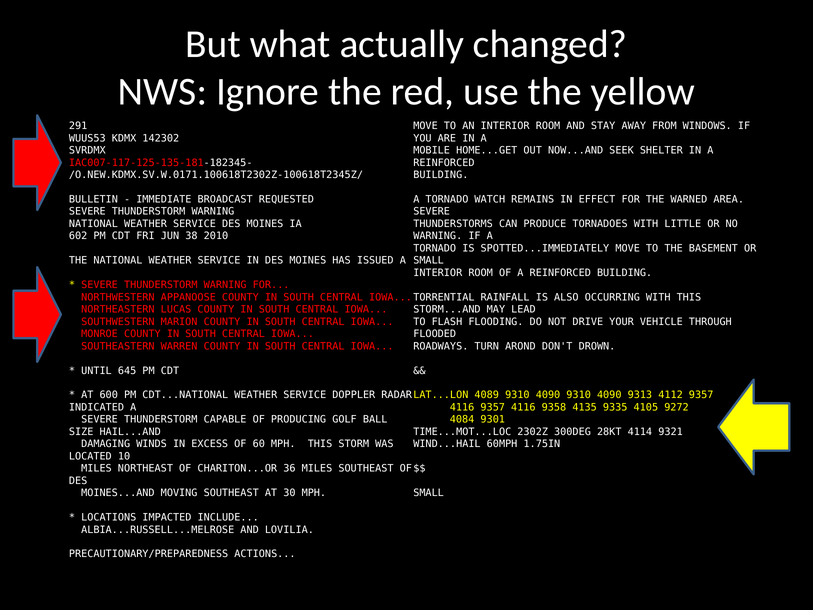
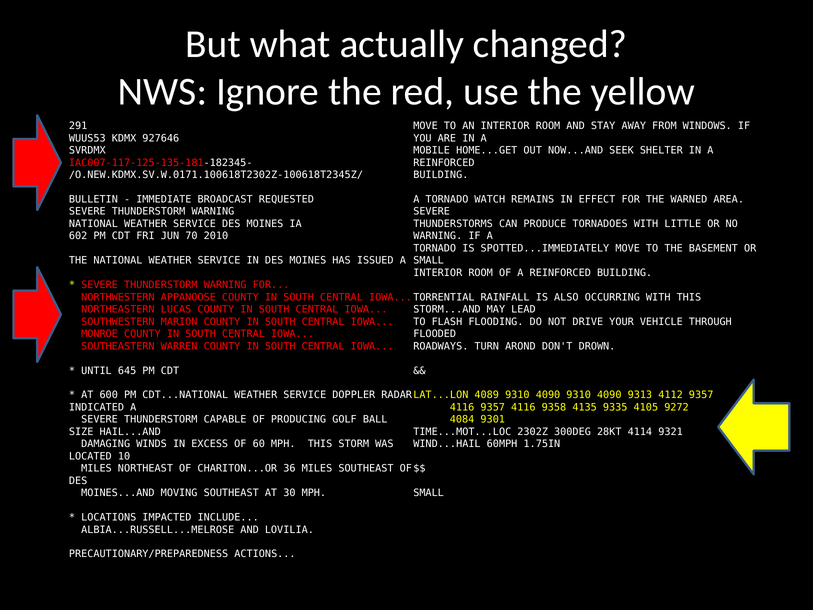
142302: 142302 -> 927646 (161, 138)
38: 38 -> 70 (191, 236)
